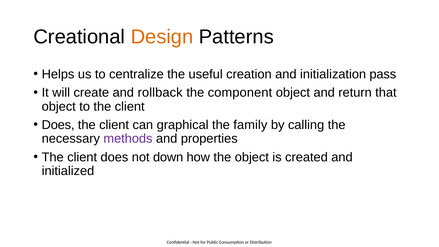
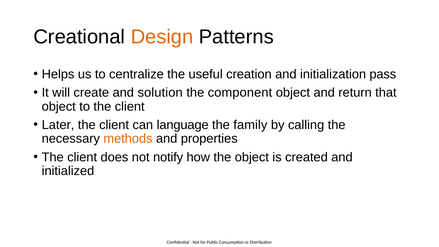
rollback: rollback -> solution (160, 93)
Does: Does -> Later (58, 125)
graphical: graphical -> language (183, 125)
methods colour: purple -> orange (128, 139)
down: down -> notify (168, 157)
